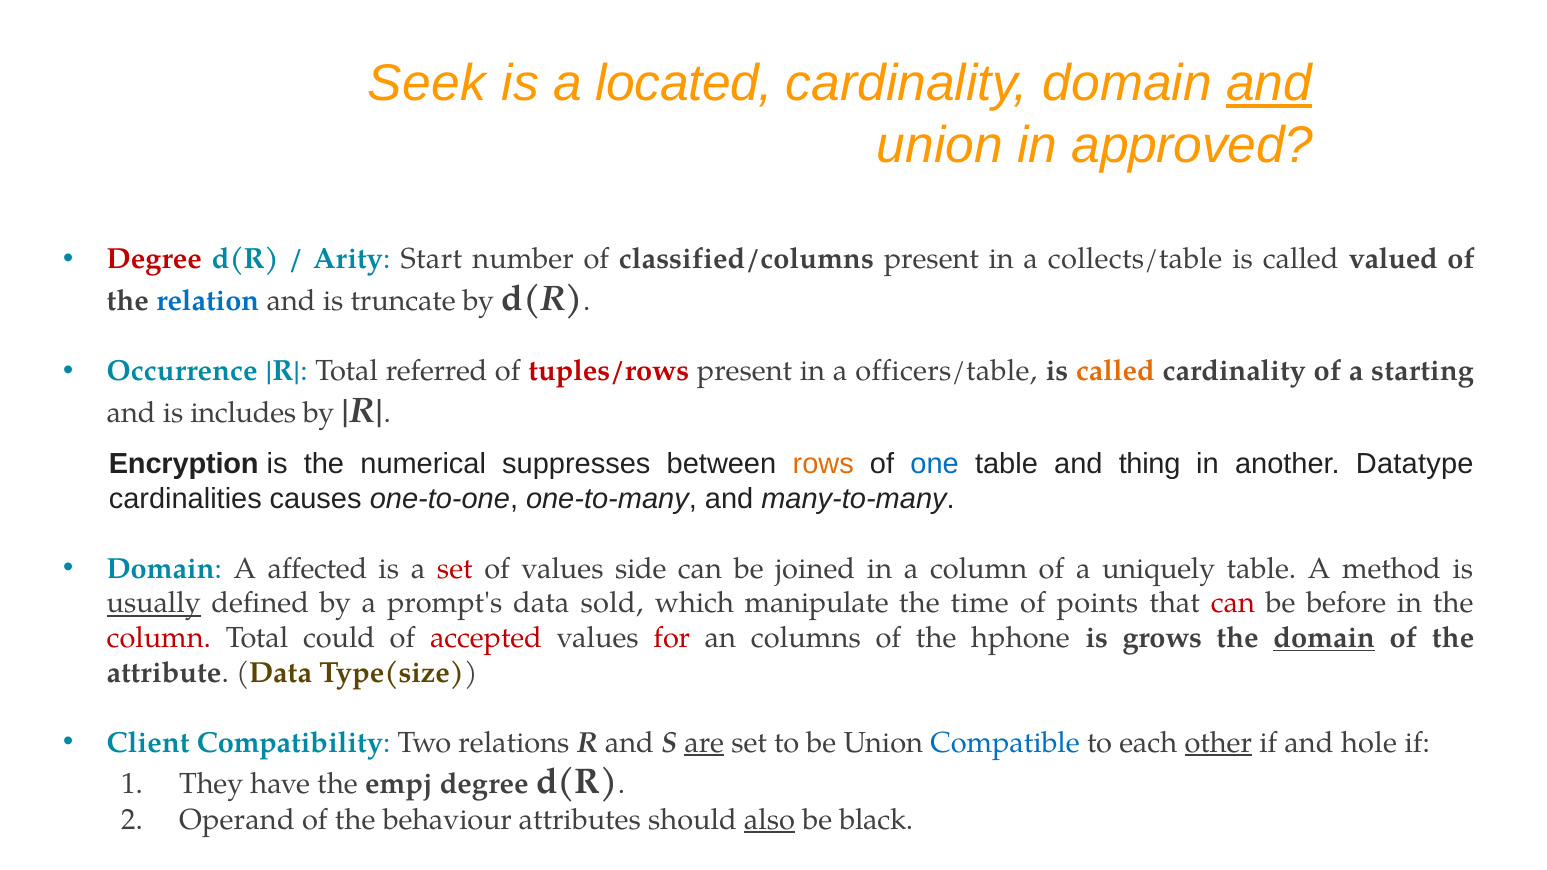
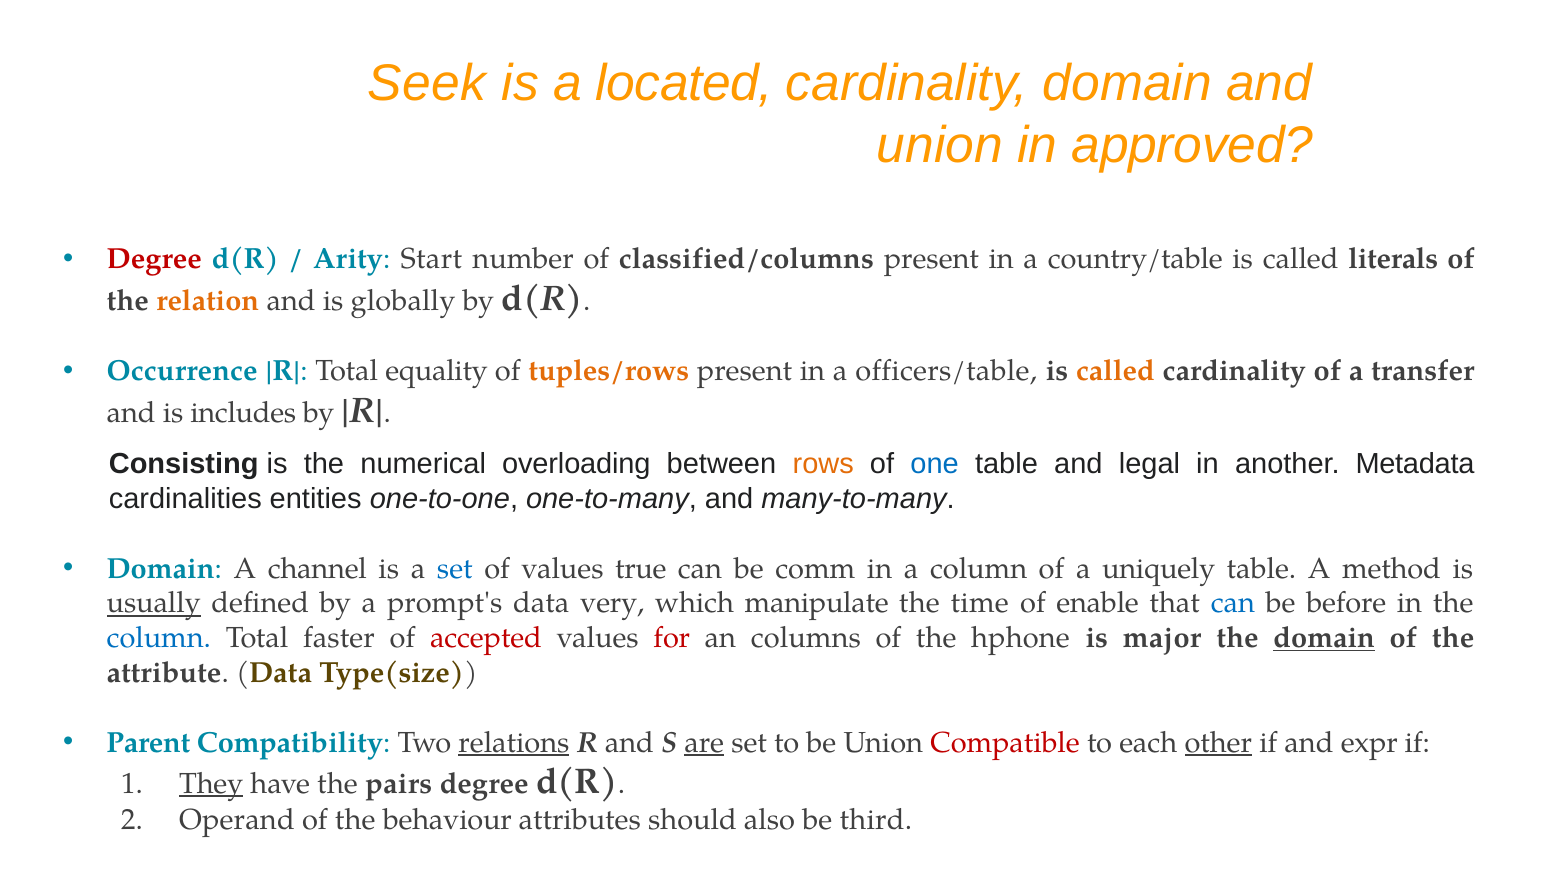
and underline: present -> none (1269, 84)
collects/table: collects/table -> country/table (1135, 259)
valued: valued -> literals (1393, 259)
relation colour: blue -> orange (208, 301)
truncate: truncate -> globally (403, 301)
referred: referred -> equality (437, 371)
tuples/rows colour: red -> orange (609, 371)
starting: starting -> transfer (1423, 371)
Encryption: Encryption -> Consisting (184, 464)
suppresses: suppresses -> overloading (576, 464)
thing: thing -> legal (1149, 464)
Datatype: Datatype -> Metadata (1415, 464)
causes: causes -> entities (316, 499)
affected: affected -> channel (317, 569)
set colour: red -> blue (455, 569)
side: side -> true (641, 569)
joined: joined -> comm (815, 569)
sold: sold -> very (612, 603)
points: points -> enable (1098, 603)
can colour: red -> blue (1233, 603)
column colour: red -> blue (159, 638)
could: could -> faster (339, 638)
grows: grows -> major (1162, 638)
Client: Client -> Parent (148, 743)
relations underline: none -> present (514, 743)
Compatible colour: blue -> red (1005, 743)
hole: hole -> expr (1369, 743)
They underline: none -> present (211, 784)
empj: empj -> pairs (399, 784)
also underline: present -> none (769, 820)
black: black -> third (876, 820)
